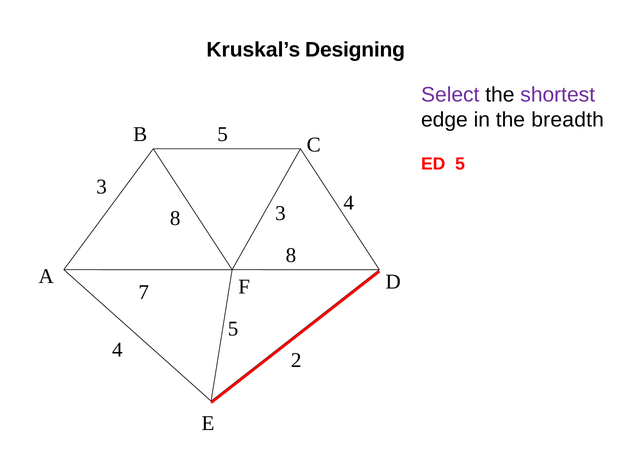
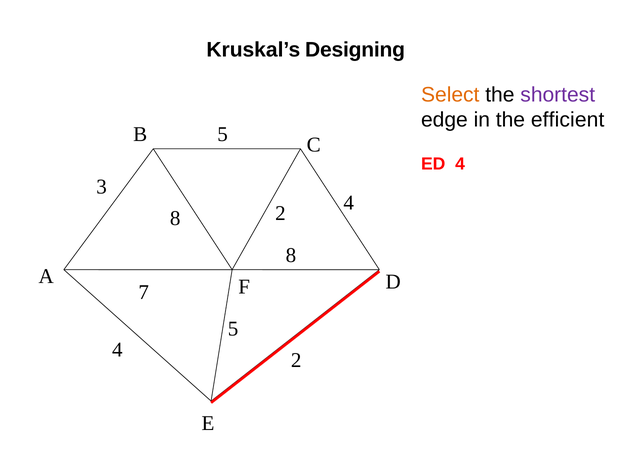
Select colour: purple -> orange (450, 95)
breadth: breadth -> efficient (568, 120)
ED 5: 5 -> 4 (460, 164)
8 3: 3 -> 2 (280, 213)
